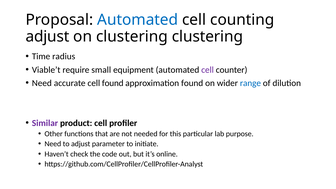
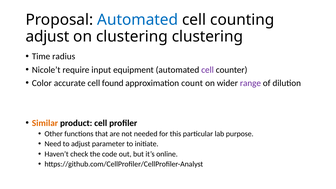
Viable’t: Viable’t -> Nicole’t (46, 70)
small: small -> input (101, 70)
Need: Need -> Color (42, 83)
approximation found: found -> count (192, 83)
range colour: blue -> purple (250, 83)
Similar colour: purple -> orange (45, 123)
